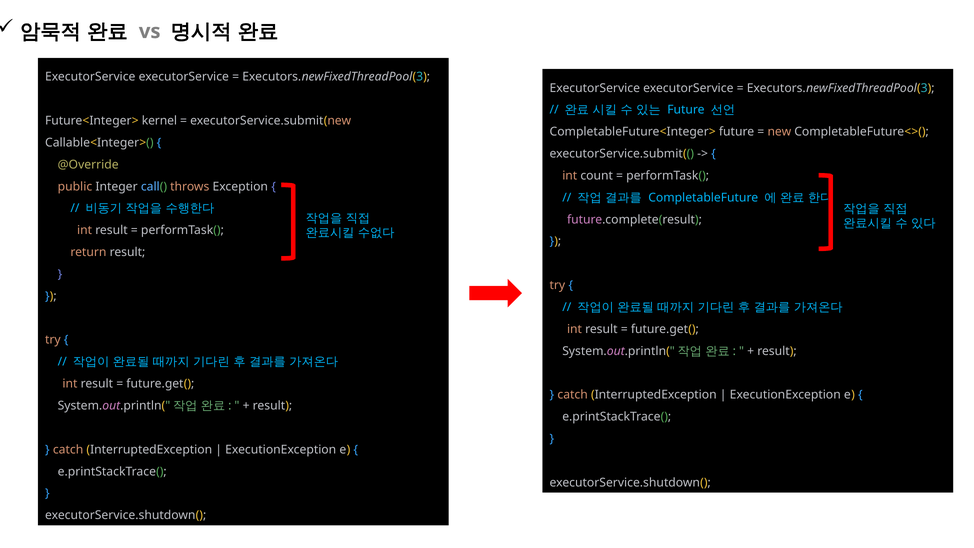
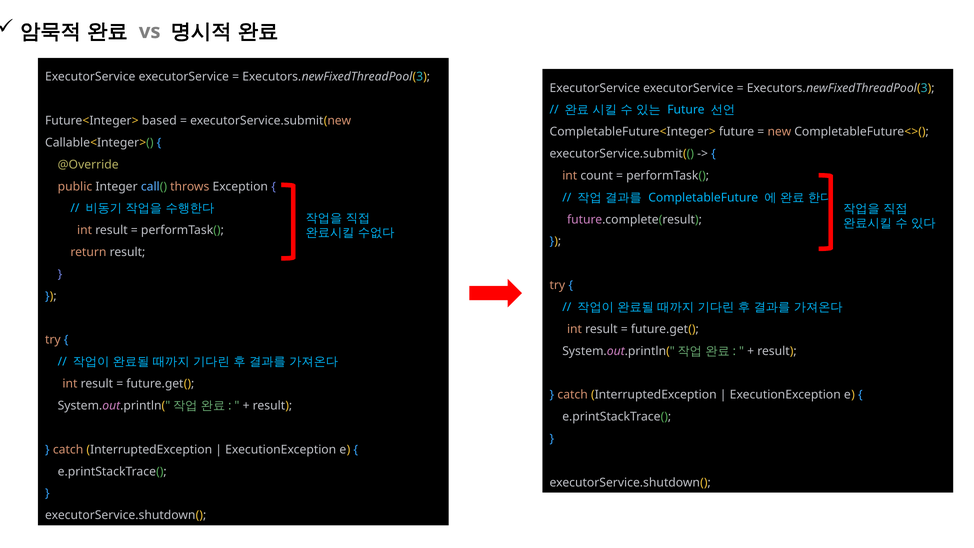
kernel: kernel -> based (159, 121)
